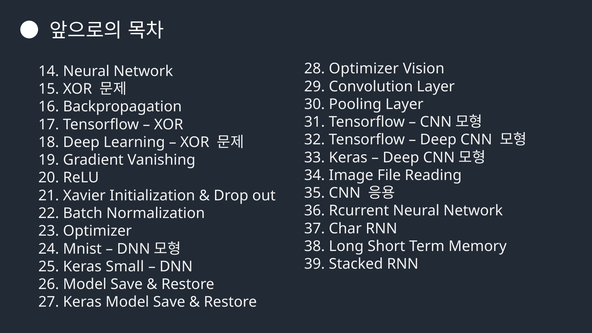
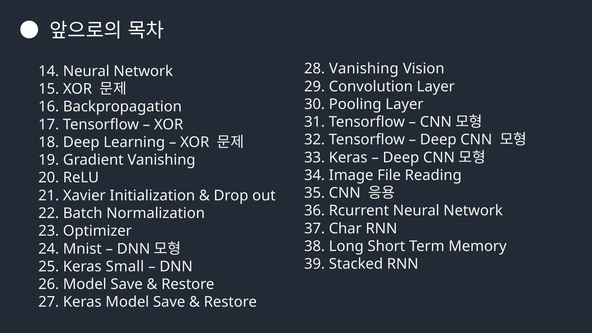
28 Optimizer: Optimizer -> Vanishing (364, 69)
